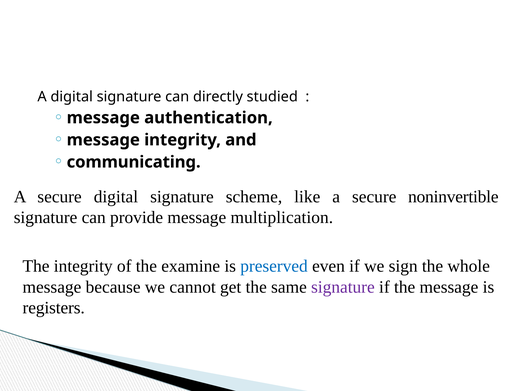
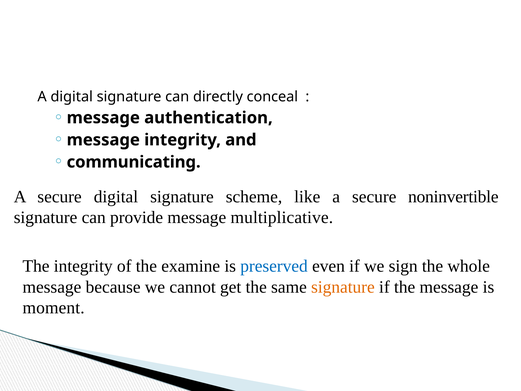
studied: studied -> conceal (272, 97)
multiplication: multiplication -> multiplicative (282, 217)
signature colour: purple -> orange (343, 287)
registers: registers -> moment (54, 308)
